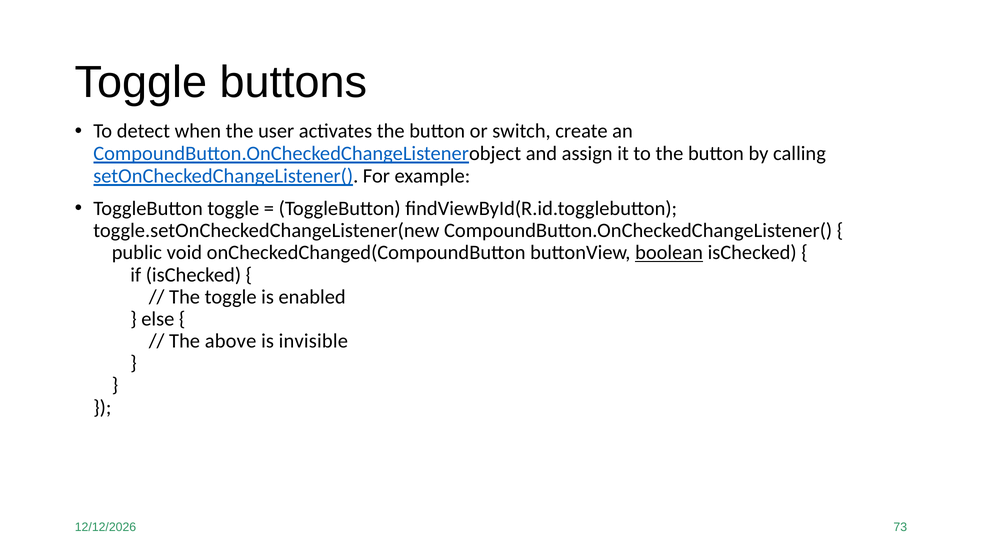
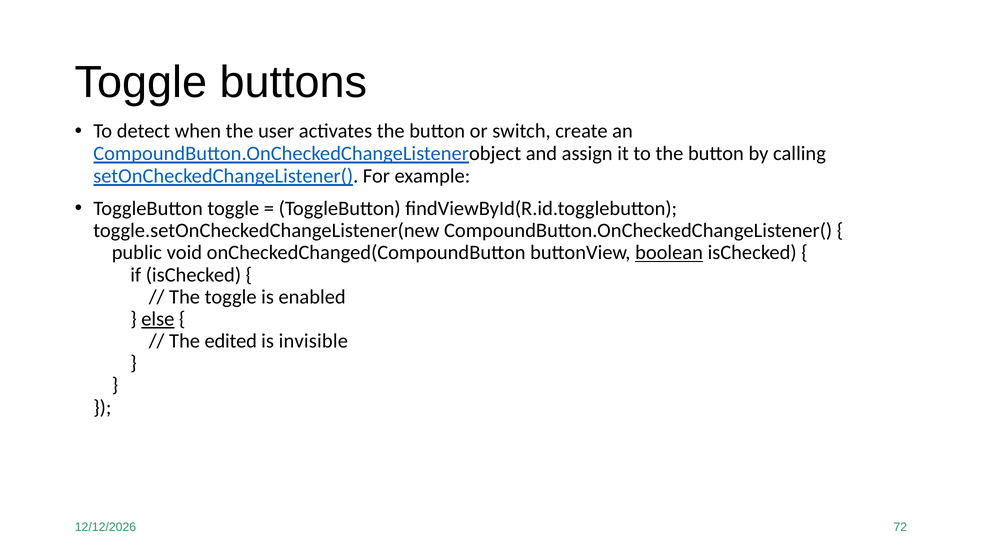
else underline: none -> present (158, 319)
above: above -> edited (231, 341)
73: 73 -> 72 (900, 528)
